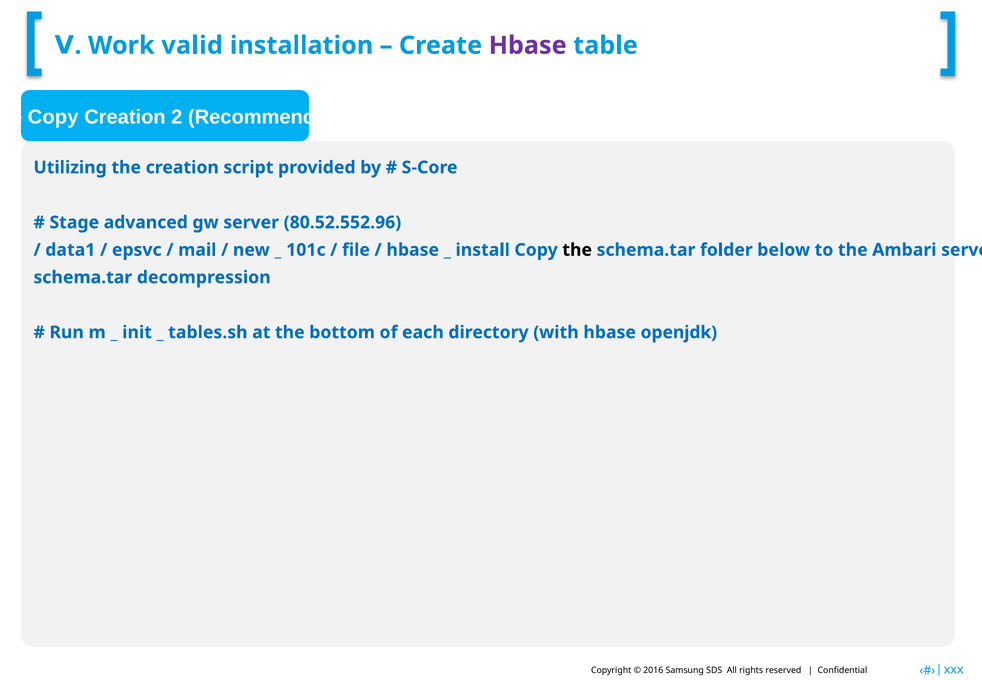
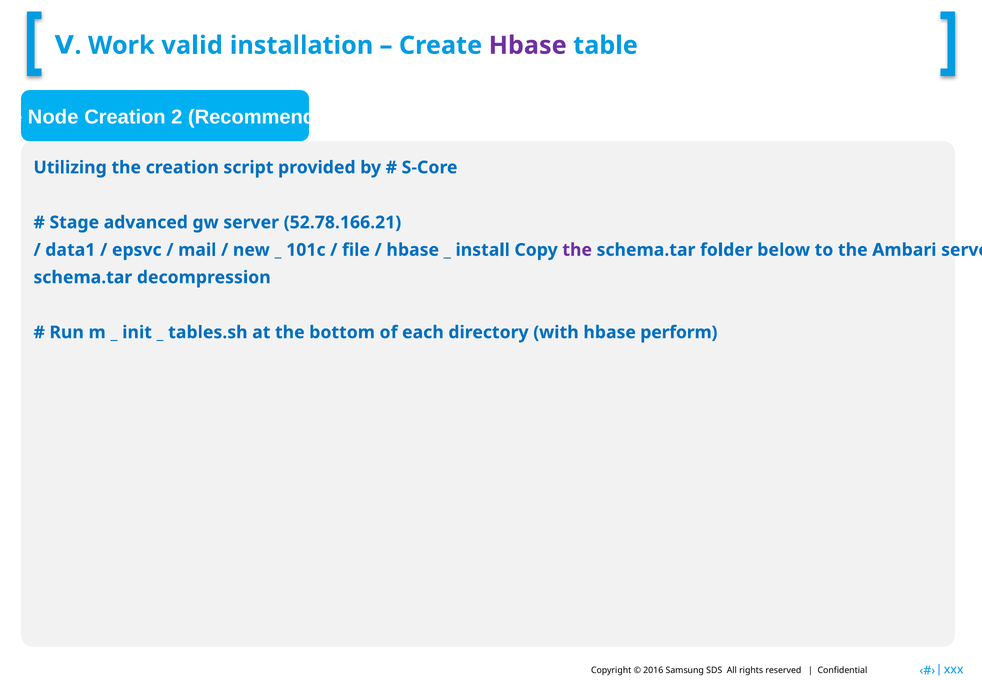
Copy: Copy -> Node (53, 117)
80.52.552.96: 80.52.552.96 -> 52.78.166.21 (342, 222)
the colour: black -> purple (577, 250)
openjdk: openjdk -> perform (679, 332)
